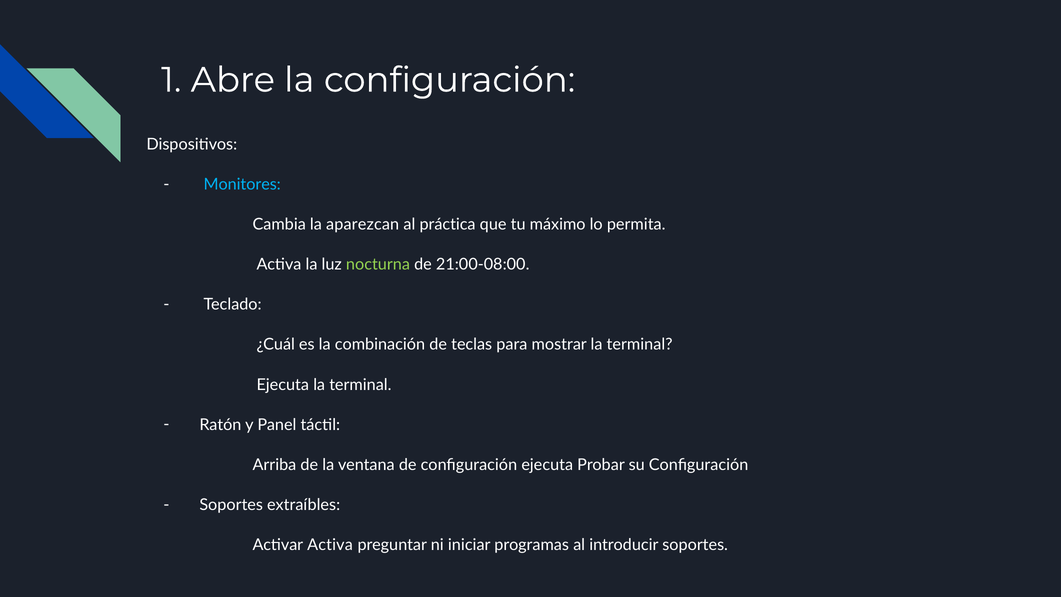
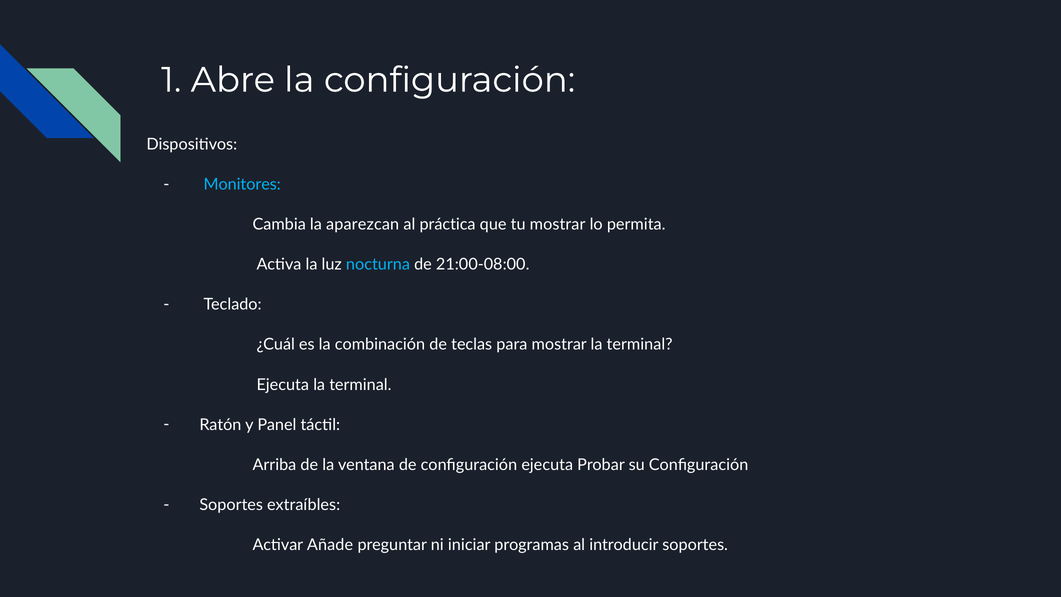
tu máximo: máximo -> mostrar (558, 224)
nocturna colour: light green -> light blue (378, 264)
Activar Activa: Activa -> Añade (330, 545)
